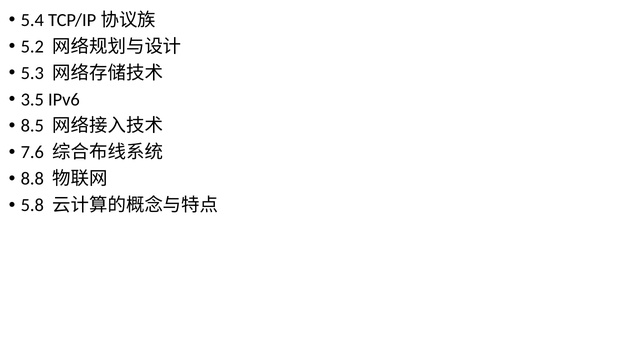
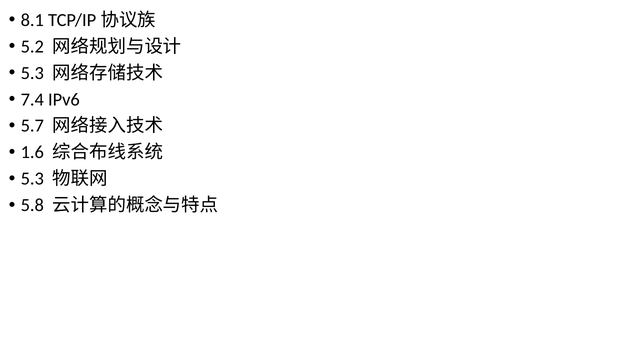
5.4: 5.4 -> 8.1 (32, 20)
3.5: 3.5 -> 7.4 (32, 100)
8.5: 8.5 -> 5.7 (32, 126)
7.6: 7.6 -> 1.6 (32, 153)
8.8: 8.8 -> 5.3 (32, 179)
